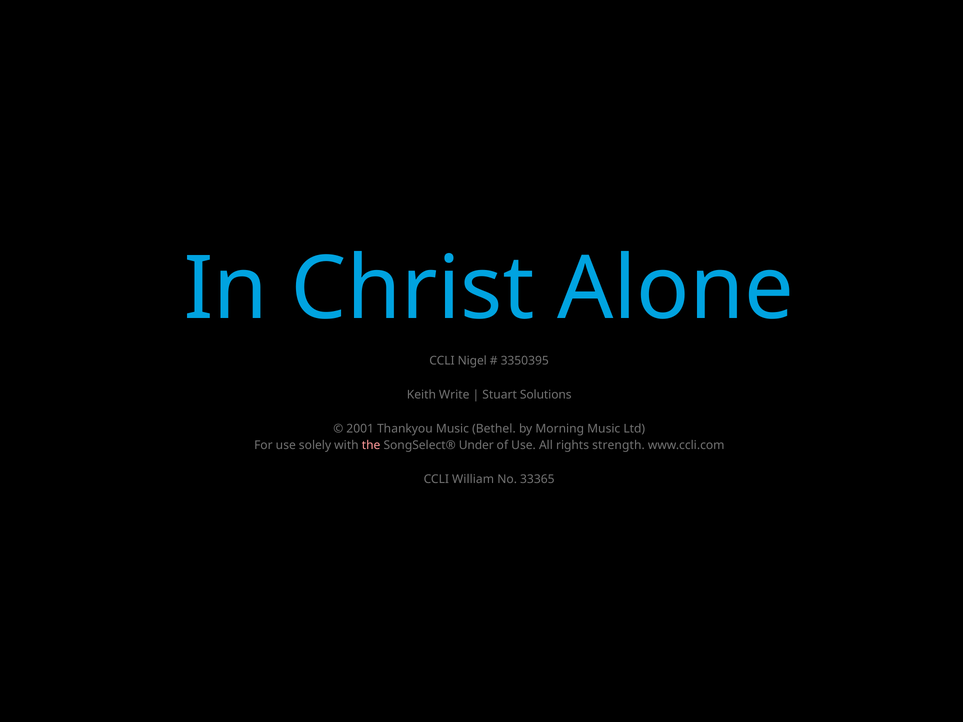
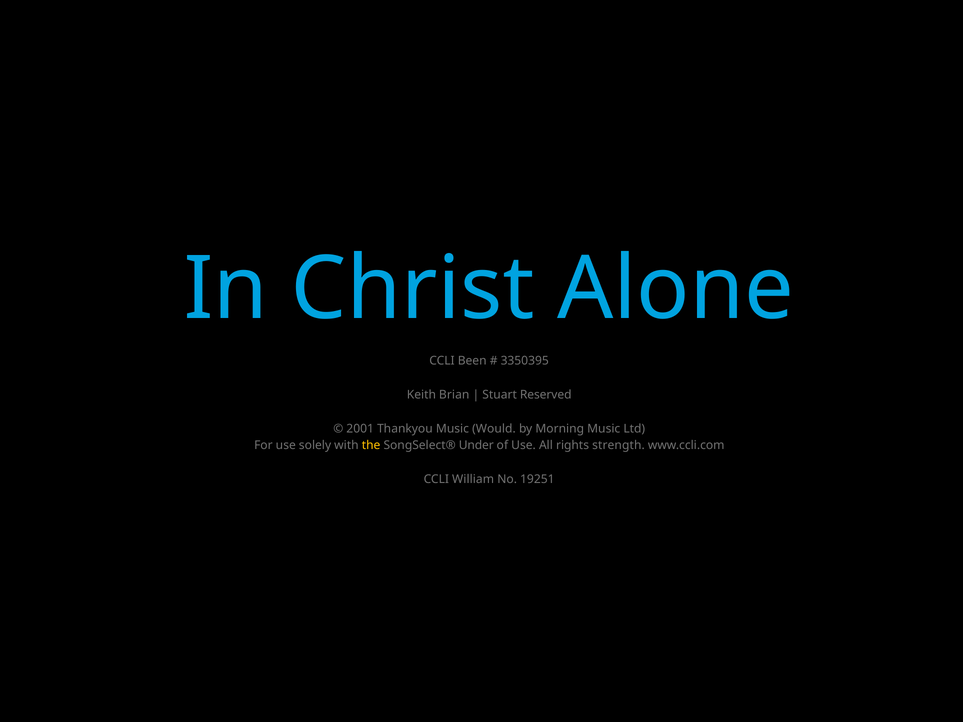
Nigel: Nigel -> Been (472, 361)
Write: Write -> Brian (454, 395)
Solutions: Solutions -> Reserved (546, 395)
Bethel: Bethel -> Would (494, 429)
the colour: pink -> yellow (371, 446)
33365: 33365 -> 19251 (537, 479)
